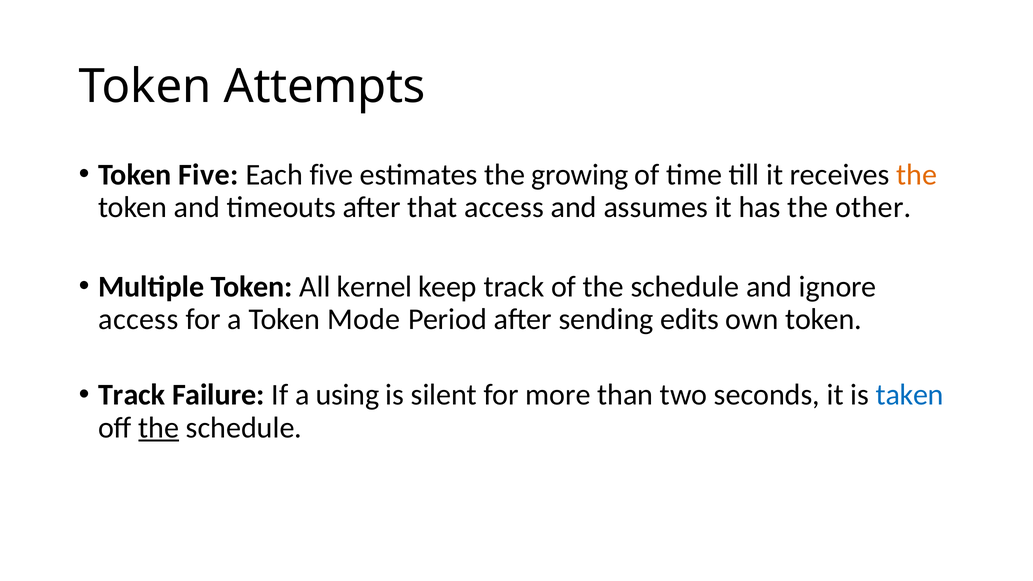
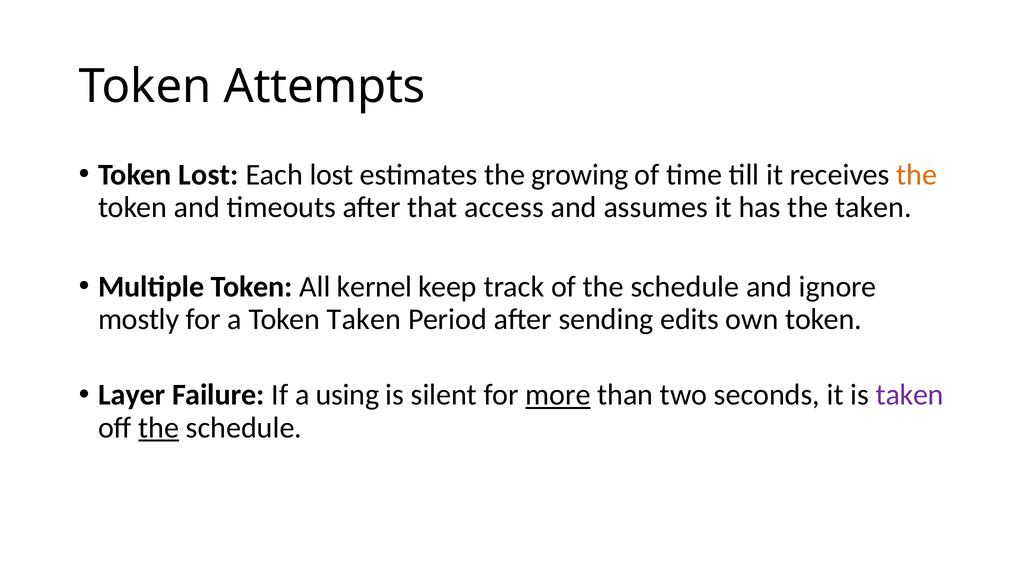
Token Five: Five -> Lost (208, 175)
Each five: five -> lost (331, 175)
the other: other -> taken (873, 207)
access: access -> mostly (139, 319)
Token Mode: Mode -> Taken (364, 319)
Track: Track -> Layer (132, 395)
more underline: none -> present (558, 395)
taken colour: blue -> purple (910, 395)
